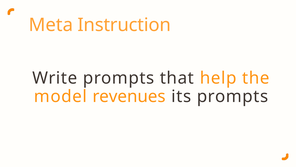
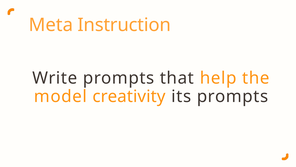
revenues: revenues -> creativity (129, 96)
